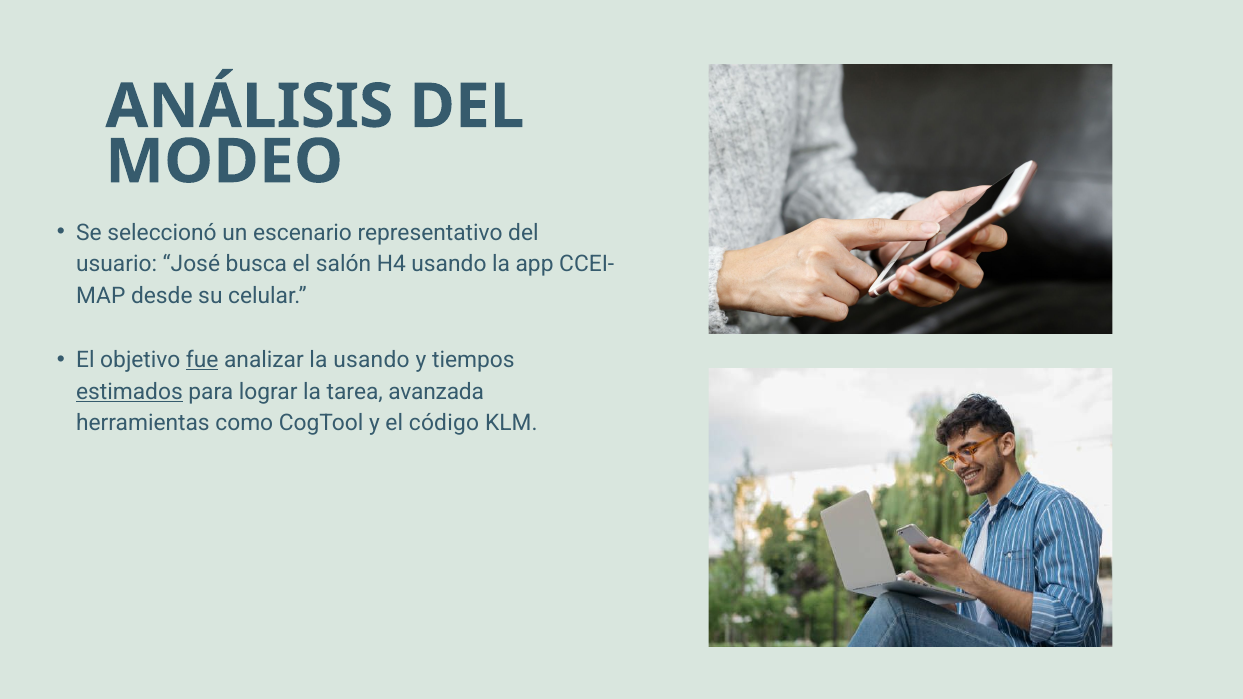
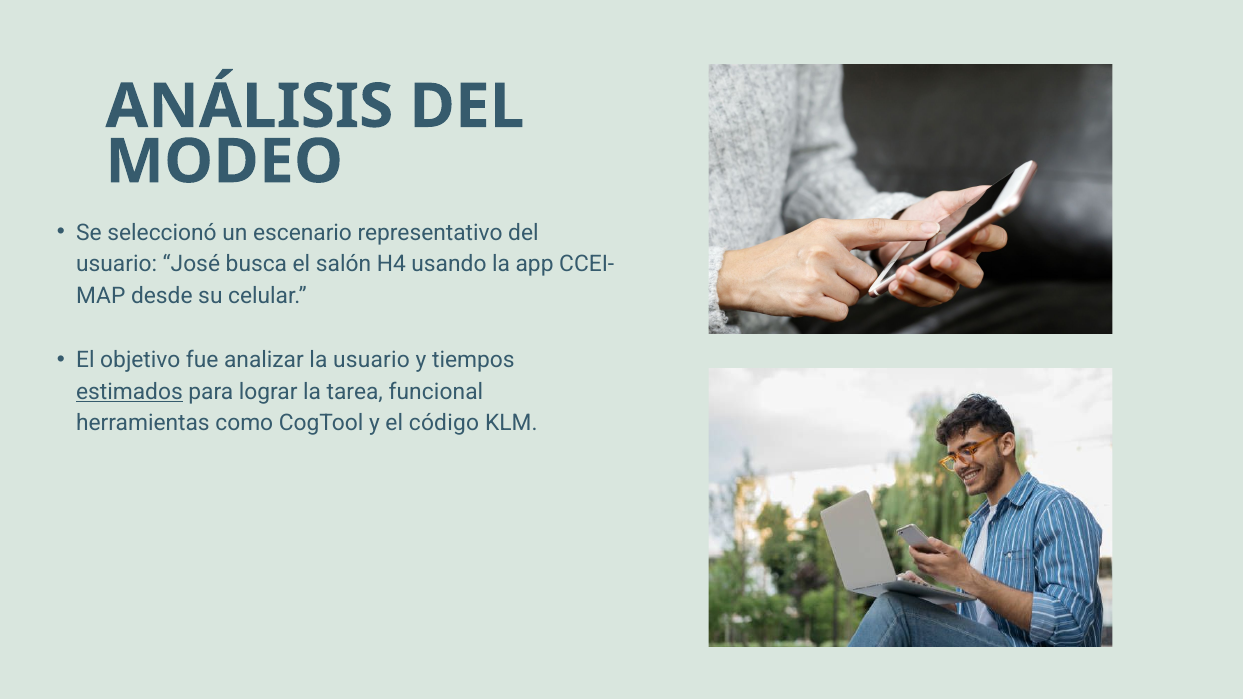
fue underline: present -> none (202, 360)
la usando: usando -> usuario (371, 360)
avanzada: avanzada -> funcional (436, 392)
